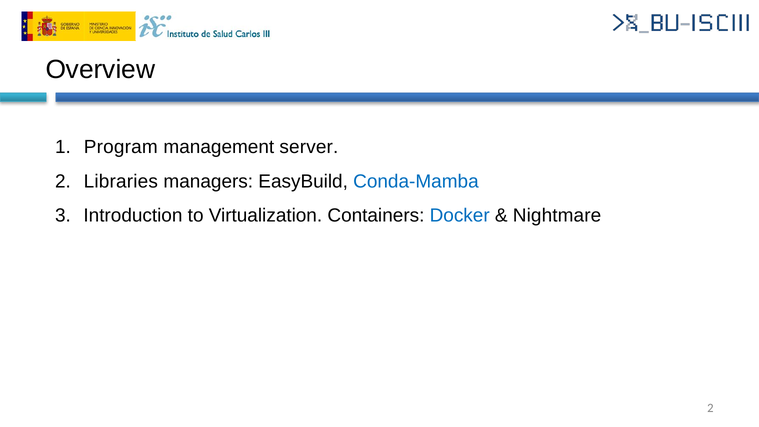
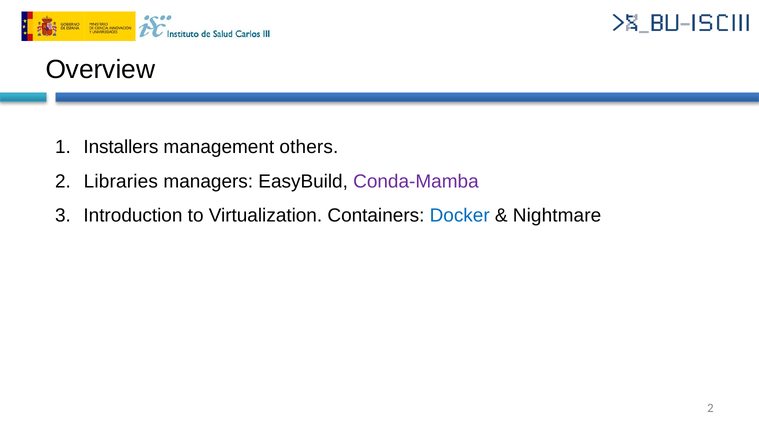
Program: Program -> Installers (121, 147)
server: server -> others (309, 147)
Conda-Mamba colour: blue -> purple (416, 181)
